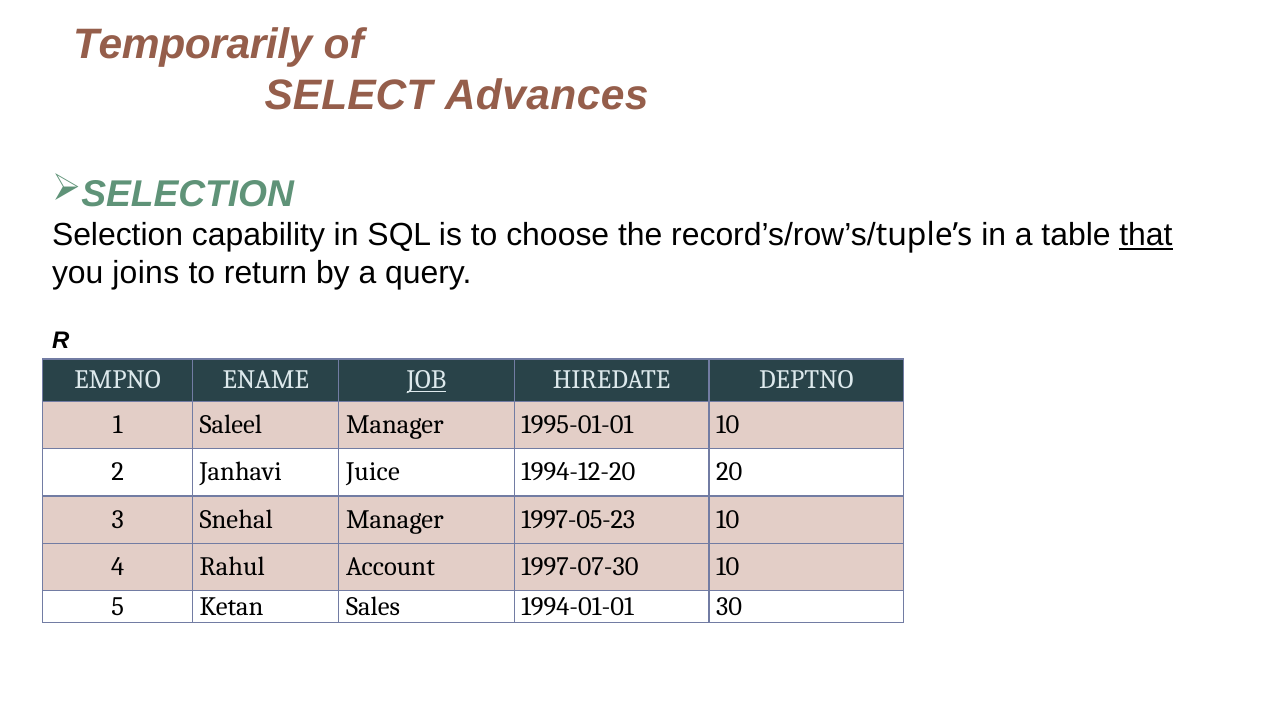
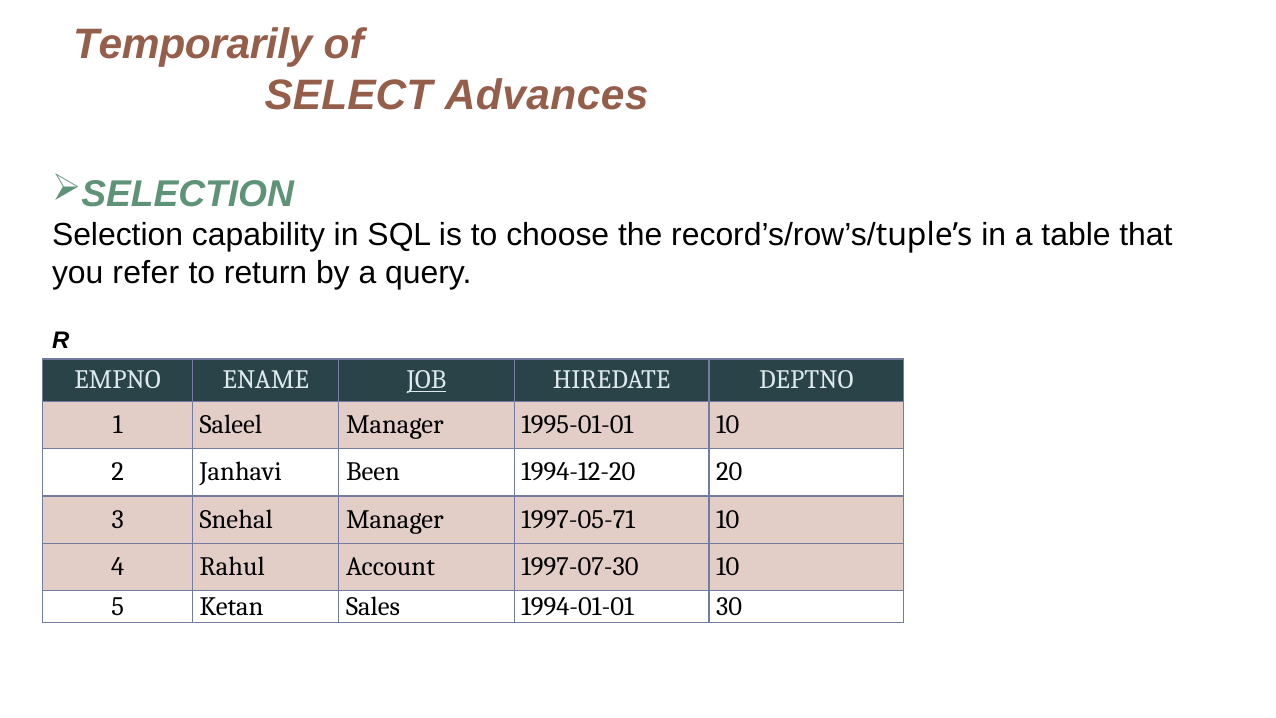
that underline: present -> none (1146, 235)
joins: joins -> refer (146, 273)
Juice: Juice -> Been (373, 472)
1997-05-23: 1997-05-23 -> 1997-05-71 (578, 519)
